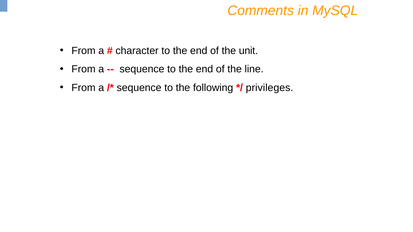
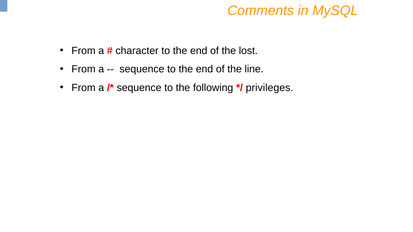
unit: unit -> lost (248, 51)
